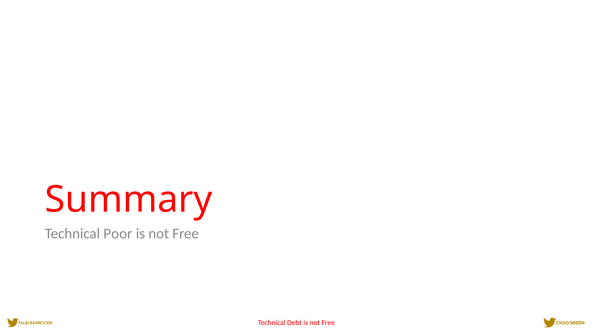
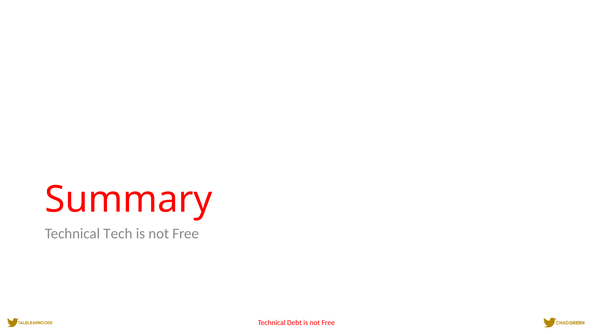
Poor: Poor -> Tech (118, 233)
